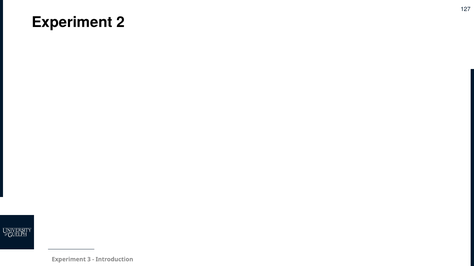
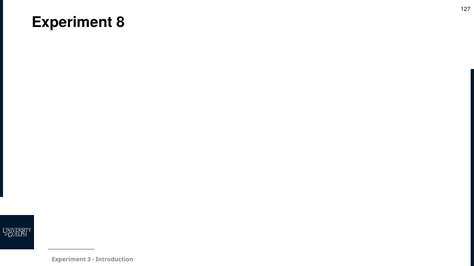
2: 2 -> 8 (121, 23)
